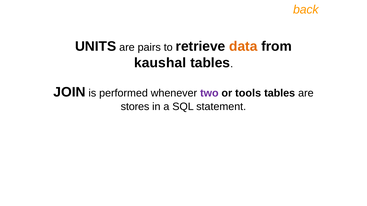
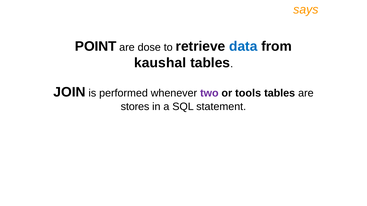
back: back -> says (306, 10)
UNITS: UNITS -> POINT (96, 46)
pairs: pairs -> dose (149, 47)
data colour: orange -> blue (243, 46)
